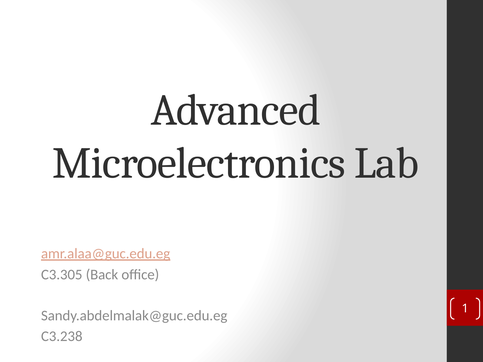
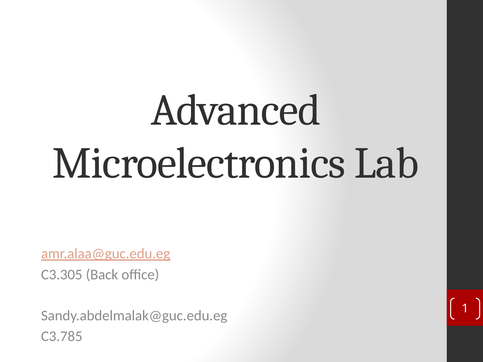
C3.238: C3.238 -> C3.785 (62, 337)
